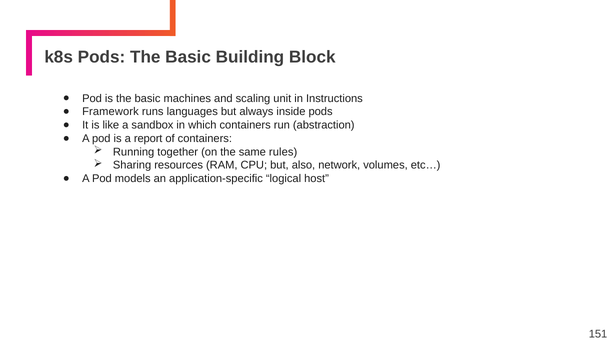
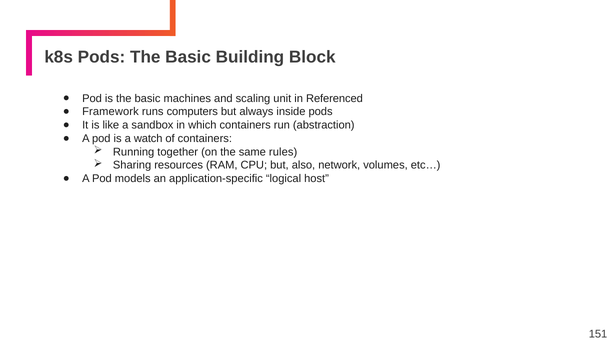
Instructions: Instructions -> Referenced (334, 98)
languages: languages -> computers (192, 112)
report: report -> watch (148, 138)
